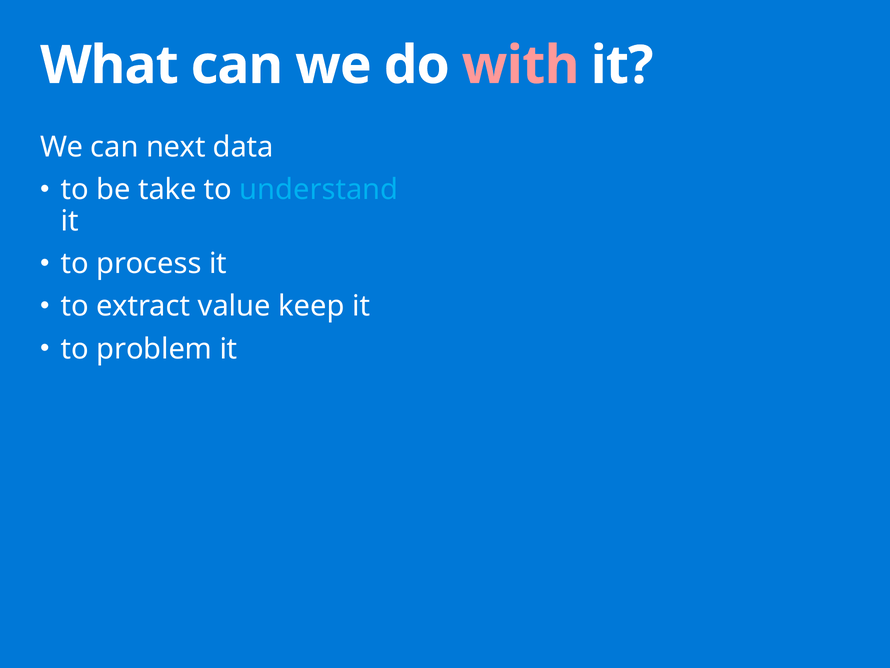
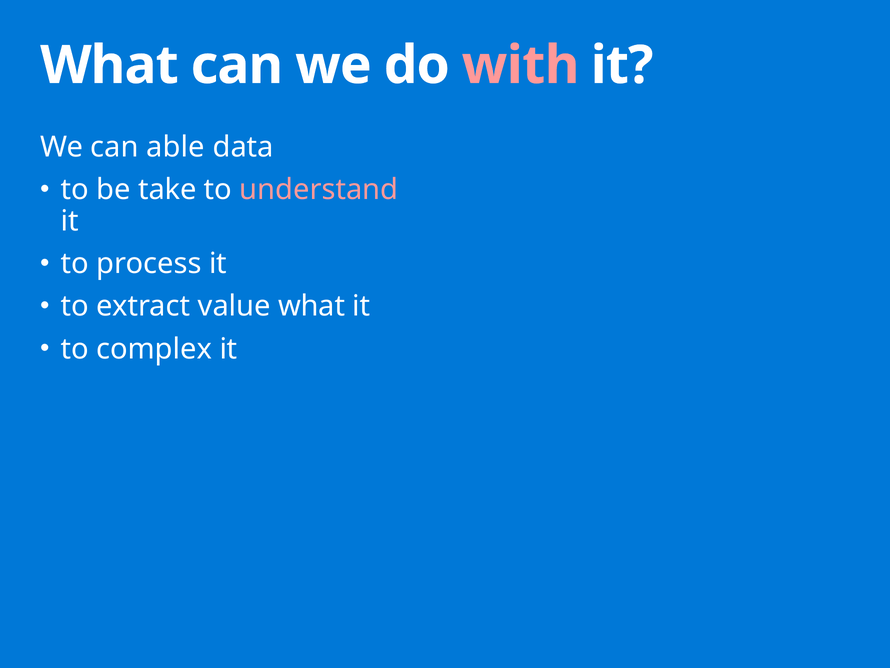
next: next -> able (176, 147)
understand colour: light blue -> pink (319, 190)
value keep: keep -> what (312, 306)
problem: problem -> complex (154, 349)
